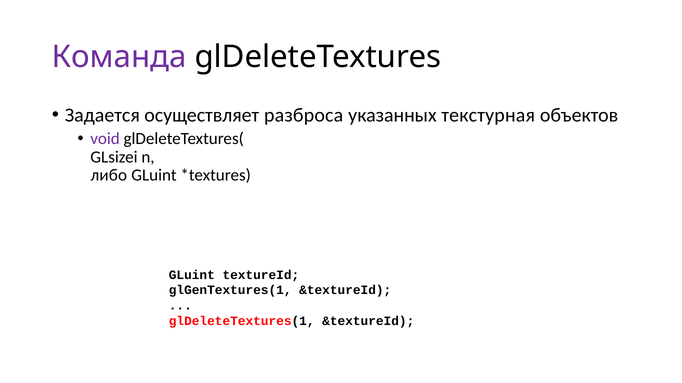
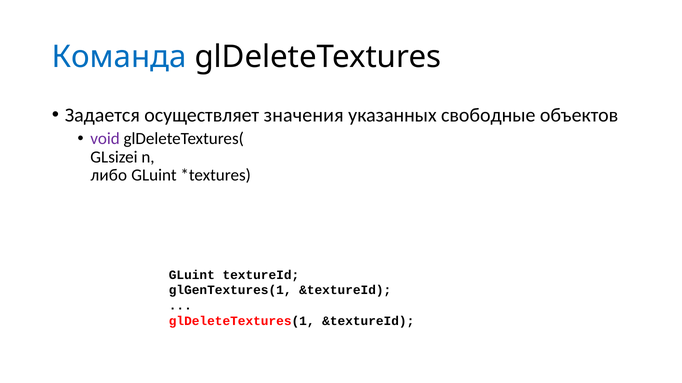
Команда colour: purple -> blue (119, 57)
разброса: разброса -> значения (304, 115)
текстурная: текстурная -> свободные (488, 115)
